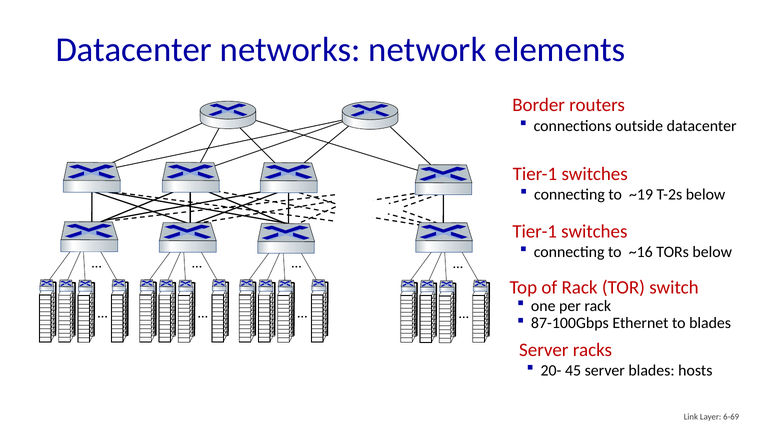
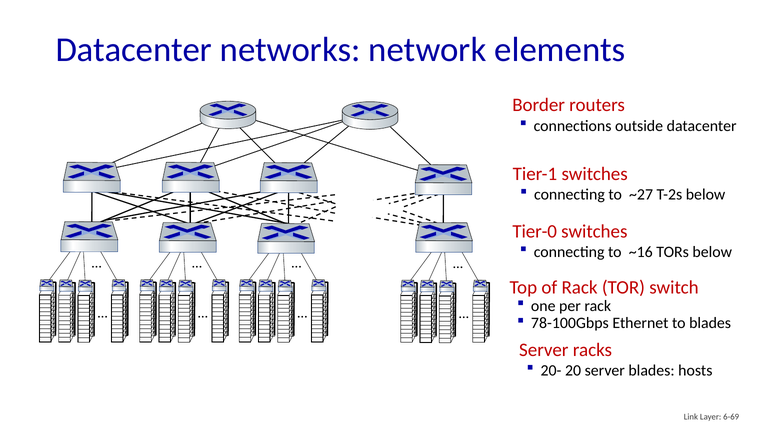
~19: ~19 -> ~27 (641, 194)
Tier-1: Tier-1 -> Tier-0 (535, 231)
87-100Gbps: 87-100Gbps -> 78-100Gbps (570, 323)
45: 45 -> 20 (573, 370)
